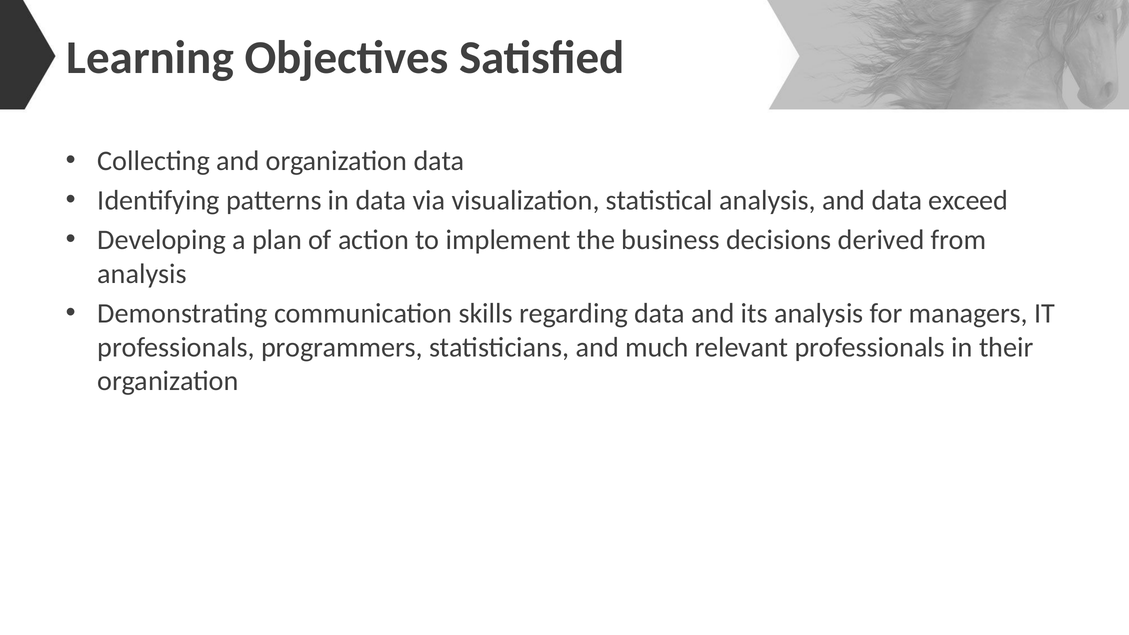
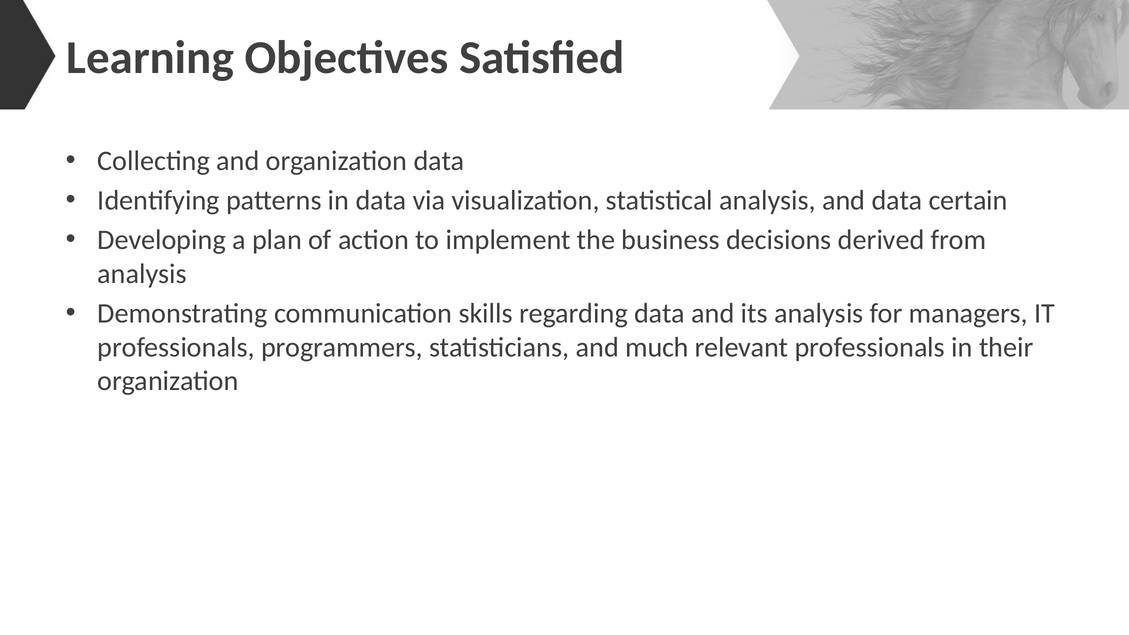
exceed: exceed -> certain (968, 201)
